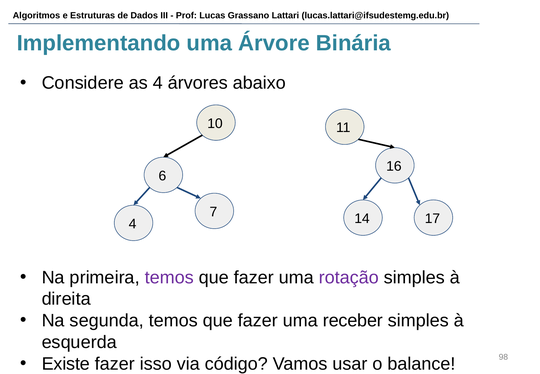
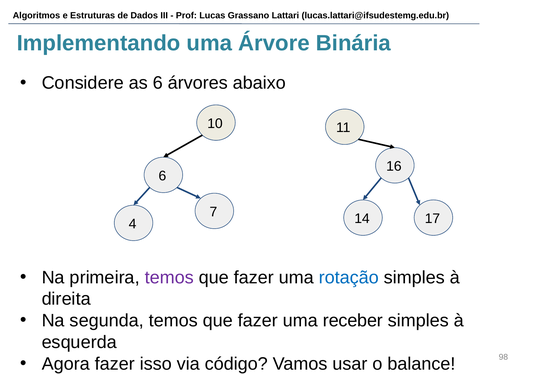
as 4: 4 -> 6 (158, 83)
rotação colour: purple -> blue (349, 277)
Existe: Existe -> Agora (66, 364)
